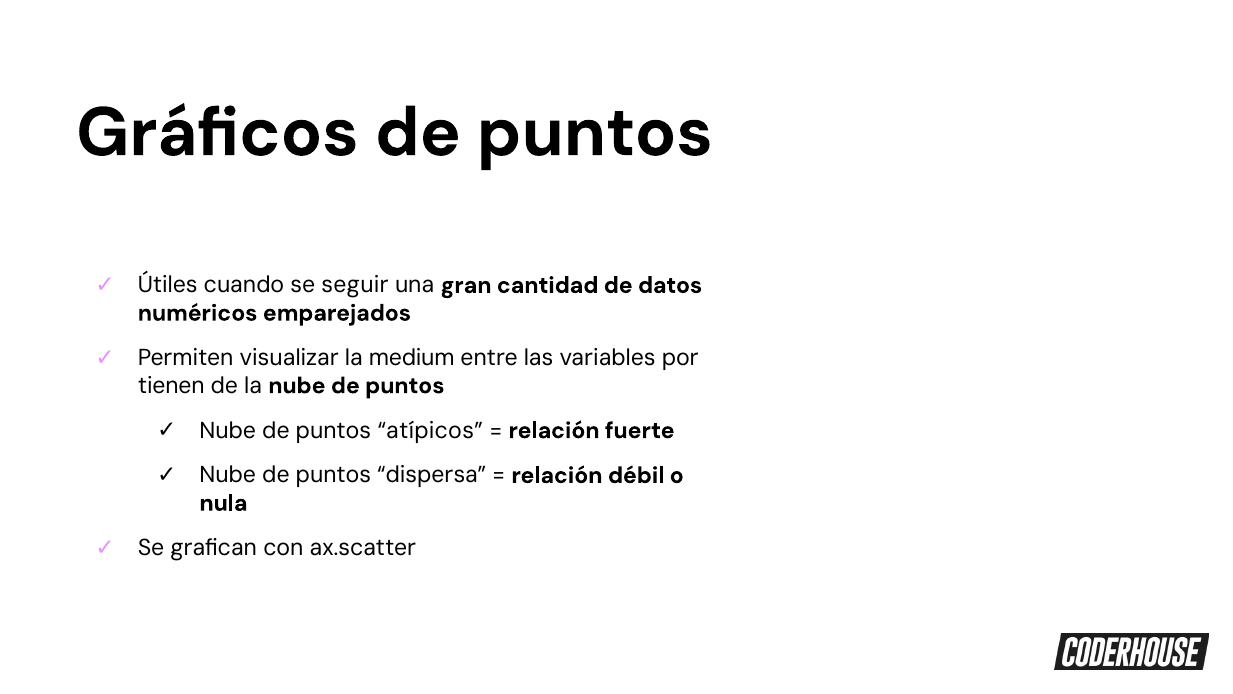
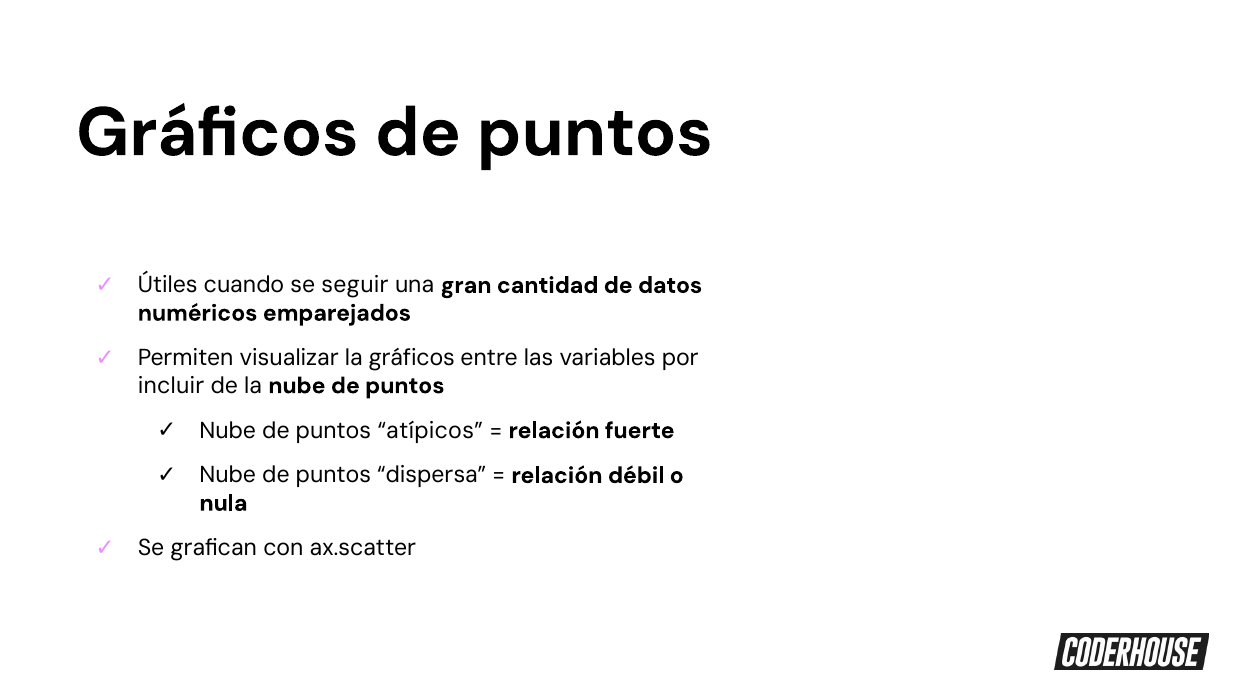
la medium: medium -> gráficos (412, 358)
tienen: tienen -> incluir (171, 385)
